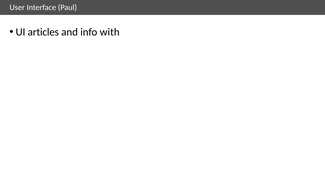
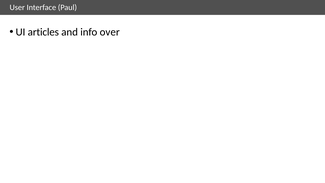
with: with -> over (110, 32)
